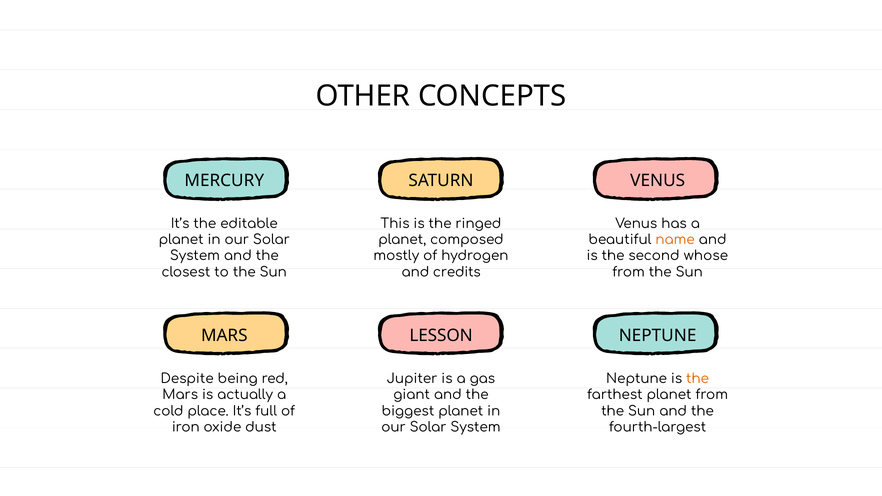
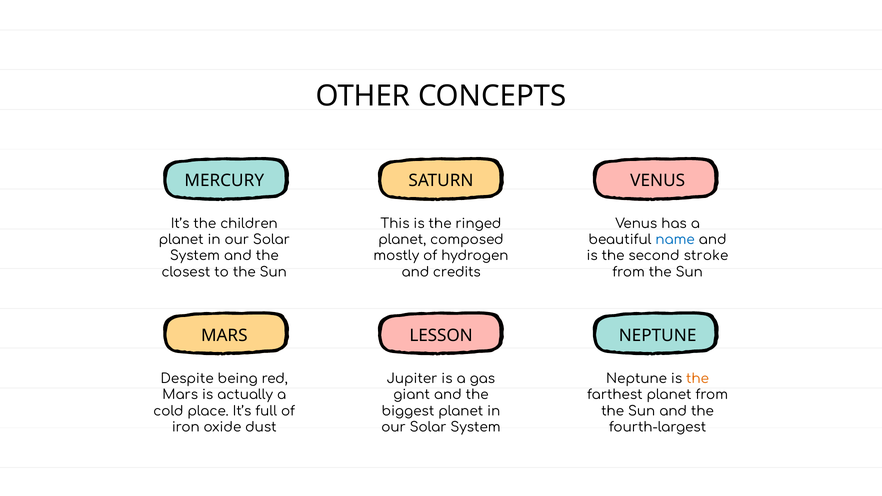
editable: editable -> children (249, 224)
name colour: orange -> blue (675, 240)
whose: whose -> stroke (706, 256)
